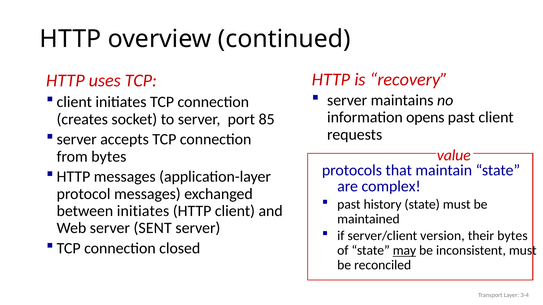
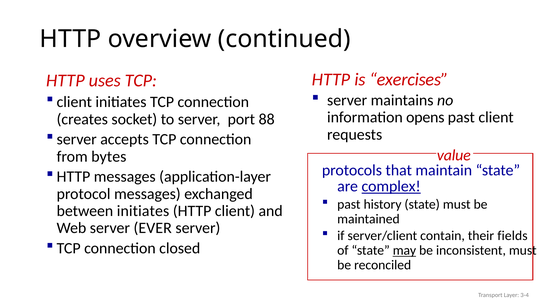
recovery: recovery -> exercises (409, 80)
85: 85 -> 88 (267, 119)
complex underline: none -> present (391, 187)
SENT: SENT -> EVER (153, 228)
version: version -> contain (443, 236)
their bytes: bytes -> fields (512, 236)
